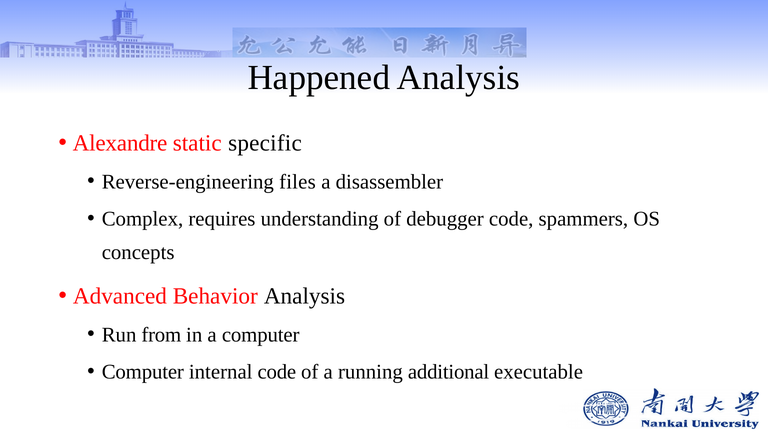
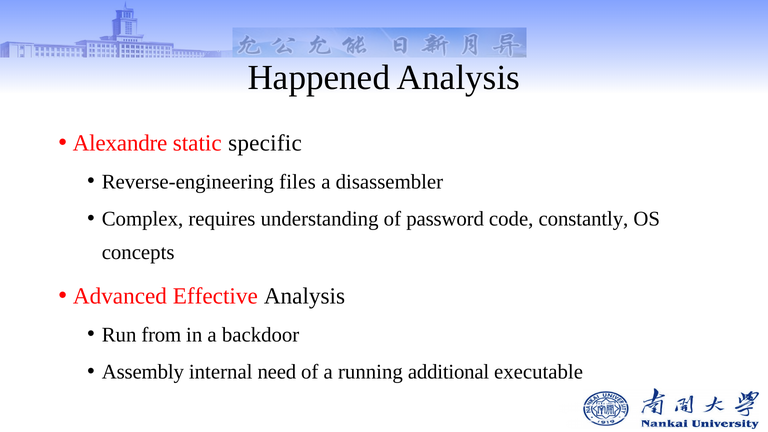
debugger: debugger -> password (445, 219)
spammers: spammers -> constantly (583, 219)
Behavior: Behavior -> Effective (215, 296)
a computer: computer -> backdoor (261, 335)
Computer: Computer -> Assembly (143, 372)
internal code: code -> need (277, 372)
